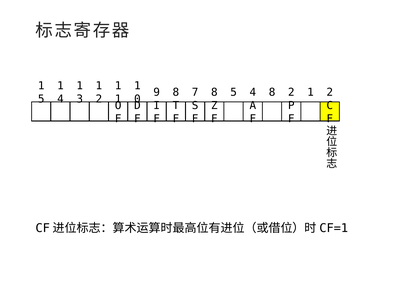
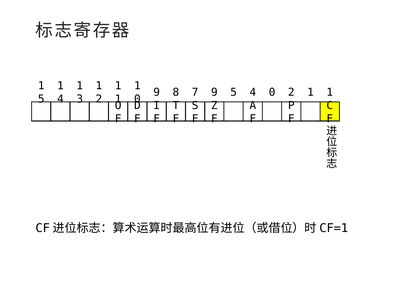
7 8: 8 -> 9 (214, 92)
4 8: 8 -> 0 (272, 92)
2: 2 -> 1 (330, 92)
